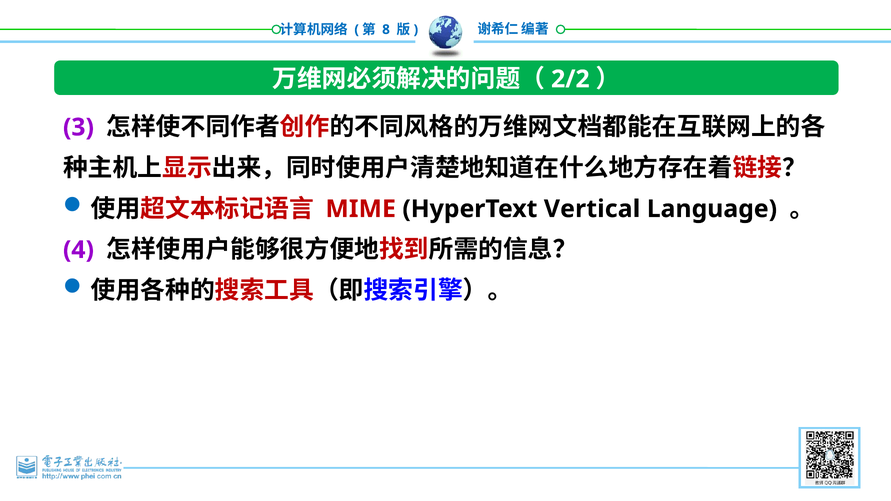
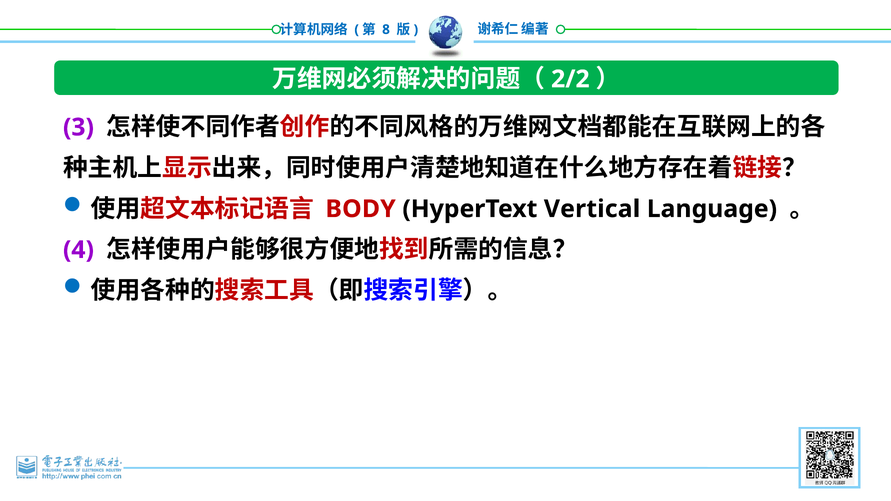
MIME: MIME -> BODY (361, 209)
